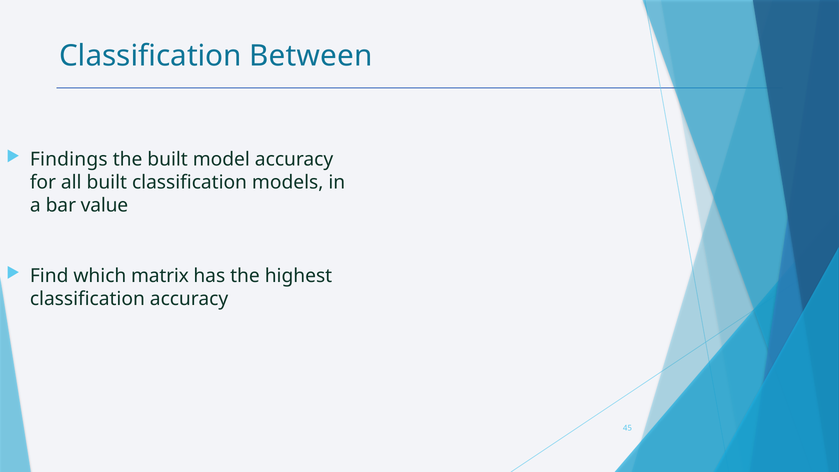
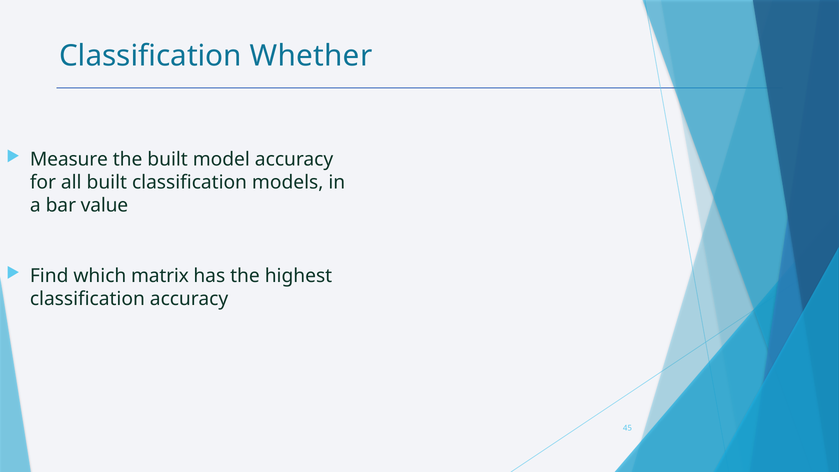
Between: Between -> Whether (311, 56)
Findings: Findings -> Measure (69, 159)
